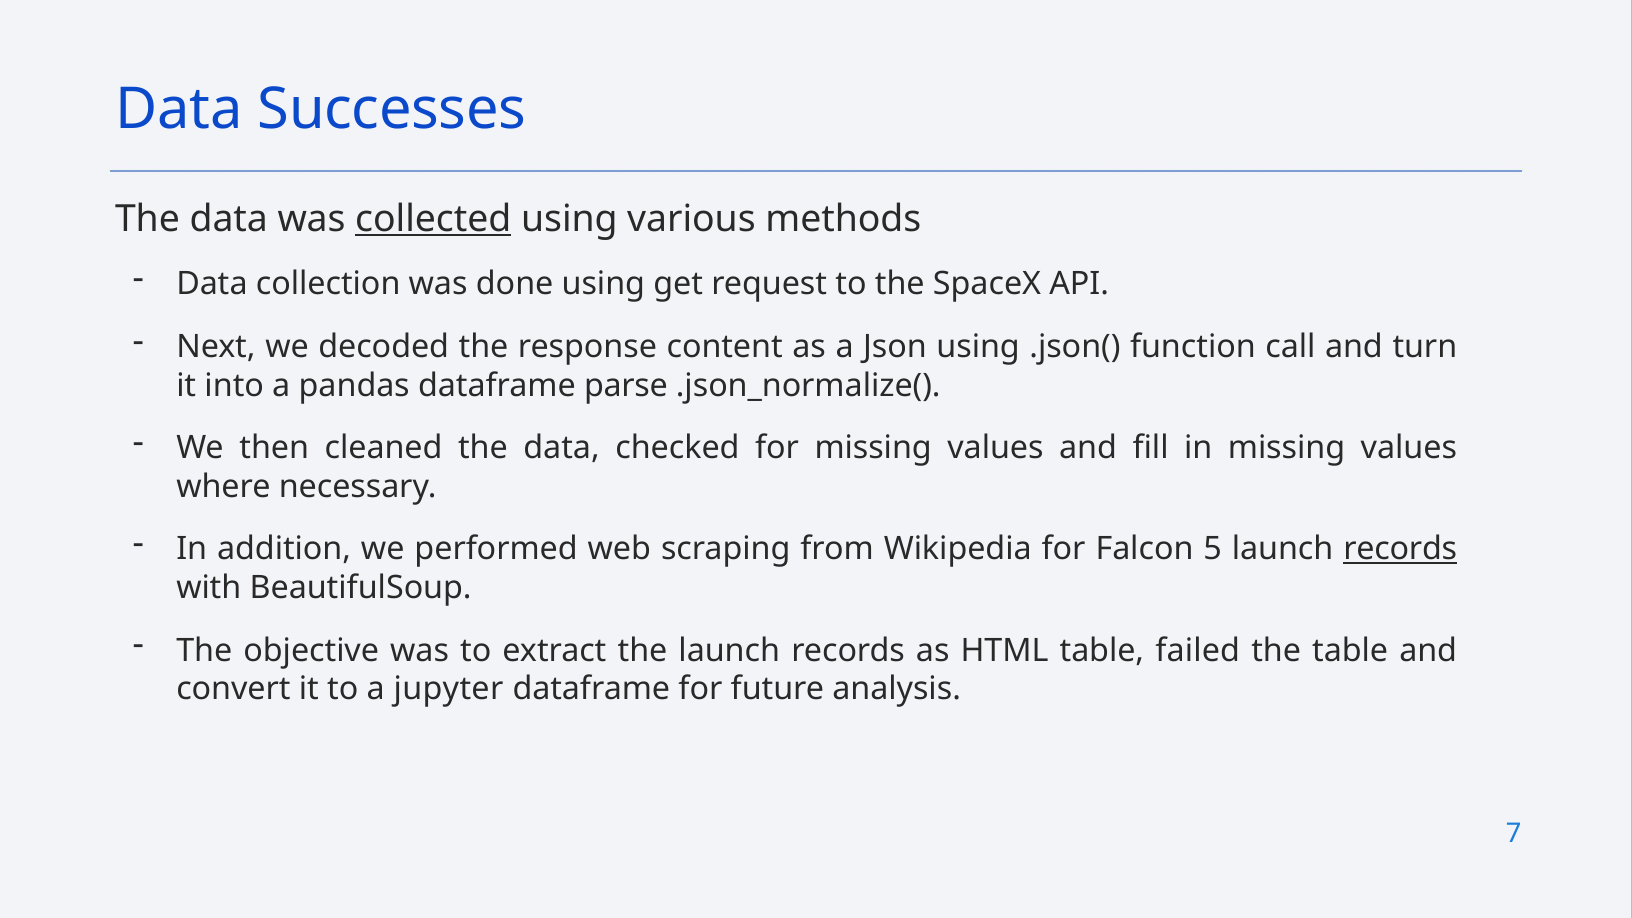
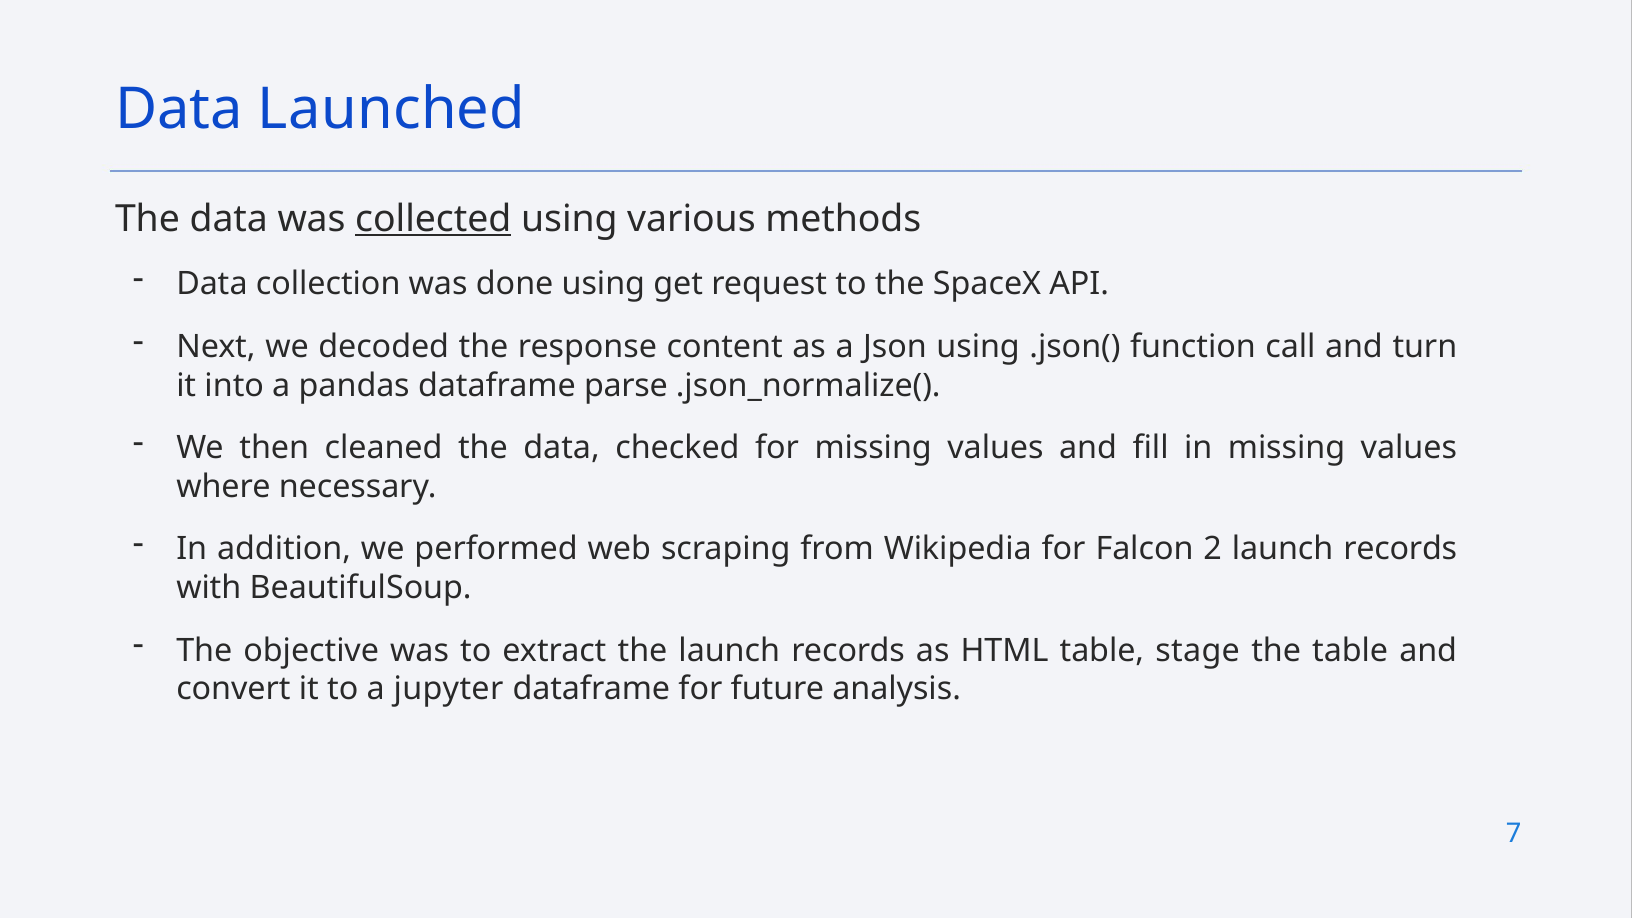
Successes: Successes -> Launched (392, 109)
5: 5 -> 2 (1213, 549)
records underline: present -> none (1400, 549)
failed: failed -> stage (1198, 651)
